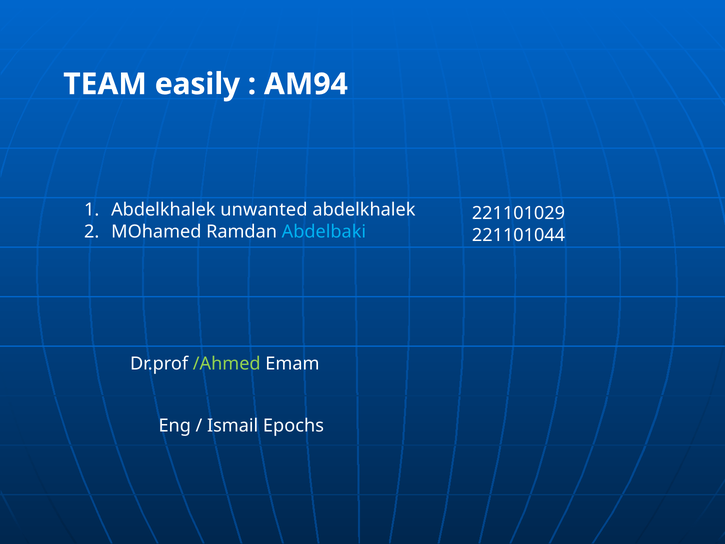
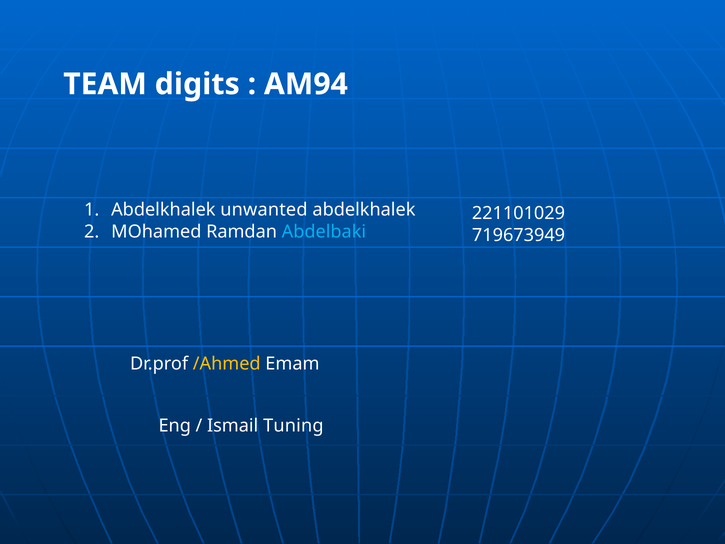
easily: easily -> digits (197, 84)
221101044: 221101044 -> 719673949 (519, 235)
/Ahmed colour: light green -> yellow (227, 364)
Epochs: Epochs -> Tuning (293, 426)
